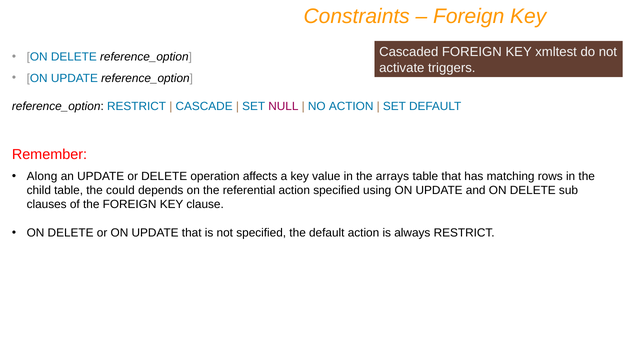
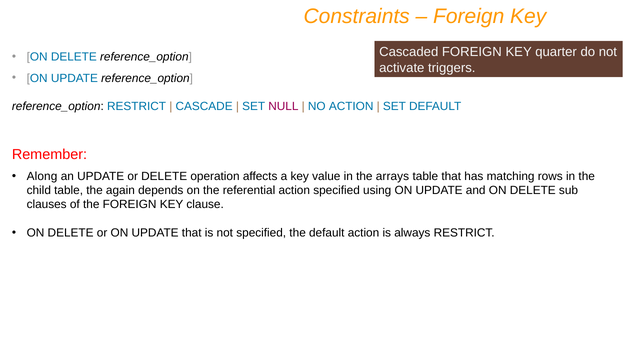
xmltest: xmltest -> quarter (556, 52)
could: could -> again (120, 191)
